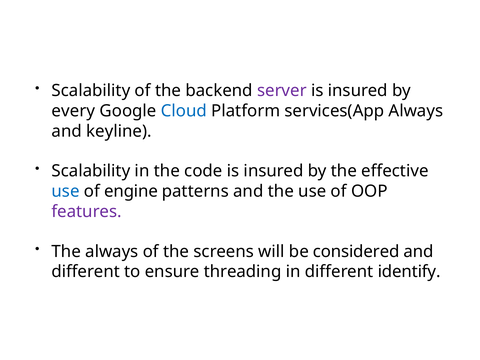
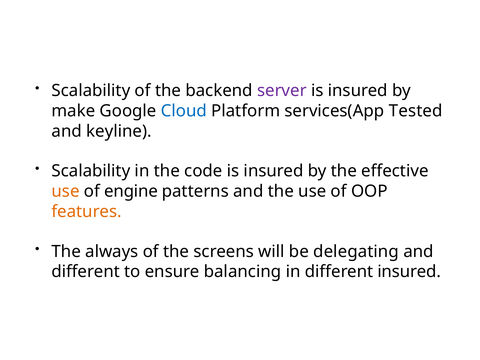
every: every -> make (73, 111)
services(App Always: Always -> Tested (416, 111)
use colour: blue -> orange (66, 191)
features colour: purple -> orange (87, 212)
considered: considered -> delegating (356, 251)
threading: threading -> balancing (243, 272)
different identify: identify -> insured (409, 272)
